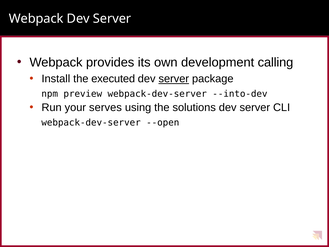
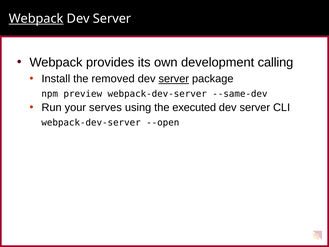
Webpack underline: none -> present (36, 19)
executed: executed -> removed (113, 79)
--into-dev: --into-dev -> --same-dev (240, 94)
solutions: solutions -> executed (194, 107)
